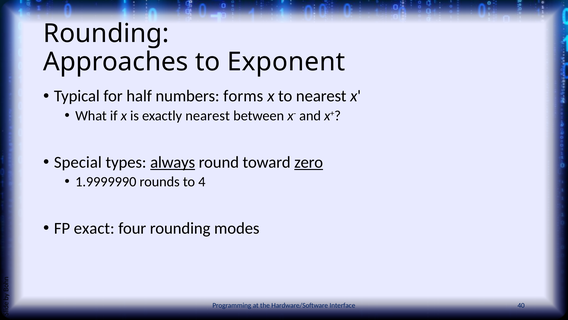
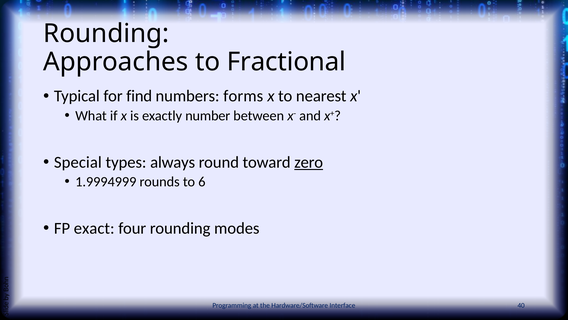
Exponent: Exponent -> Fractional (286, 62)
half: half -> find (139, 96)
exactly nearest: nearest -> number (208, 116)
always underline: present -> none (173, 162)
1.9999990: 1.9999990 -> 1.9994999 (106, 182)
4: 4 -> 6 (202, 182)
